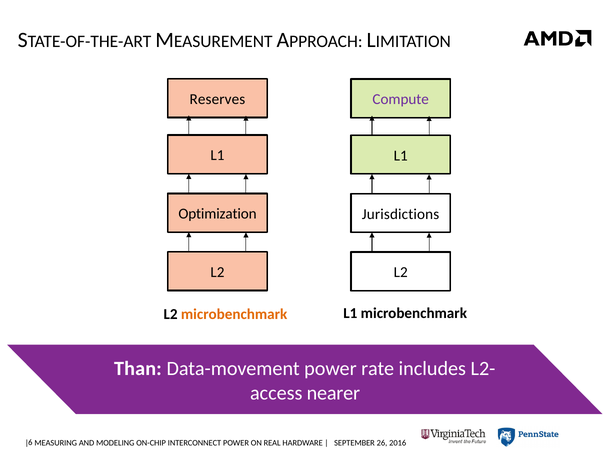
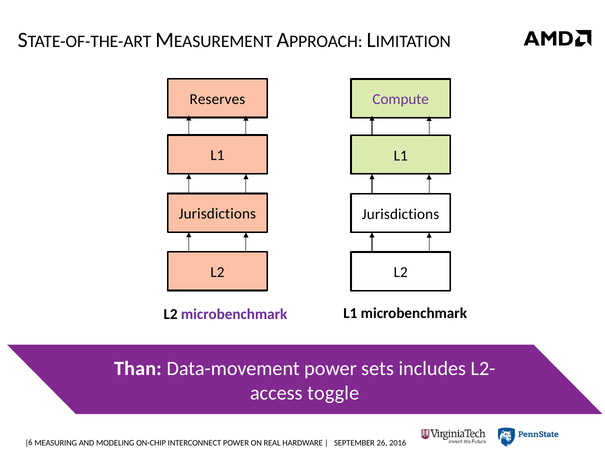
Optimization: Optimization -> Jurisdictions (217, 214)
microbenchmark colour: orange -> purple (234, 314)
rate: rate -> sets (378, 368)
nearer: nearer -> toggle (333, 393)
